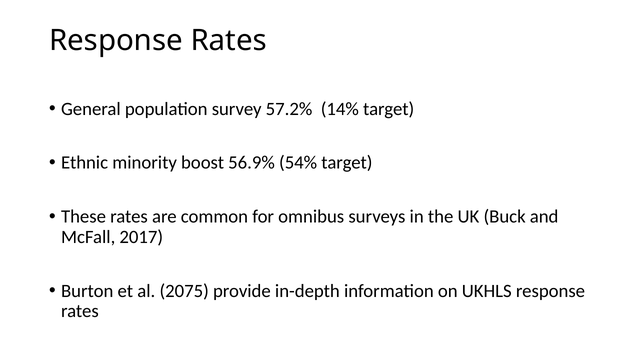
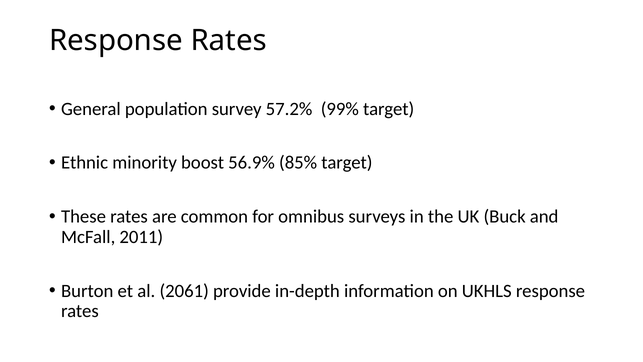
14%: 14% -> 99% (340, 109)
54%: 54% -> 85% (298, 163)
2017: 2017 -> 2011 (141, 237)
2075: 2075 -> 2061 (184, 291)
